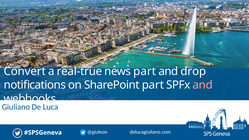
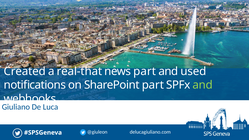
Convert: Convert -> Created (25, 71)
real-true: real-true -> real-that (79, 71)
drop: drop -> used (193, 71)
and colour: pink -> light green (203, 85)
